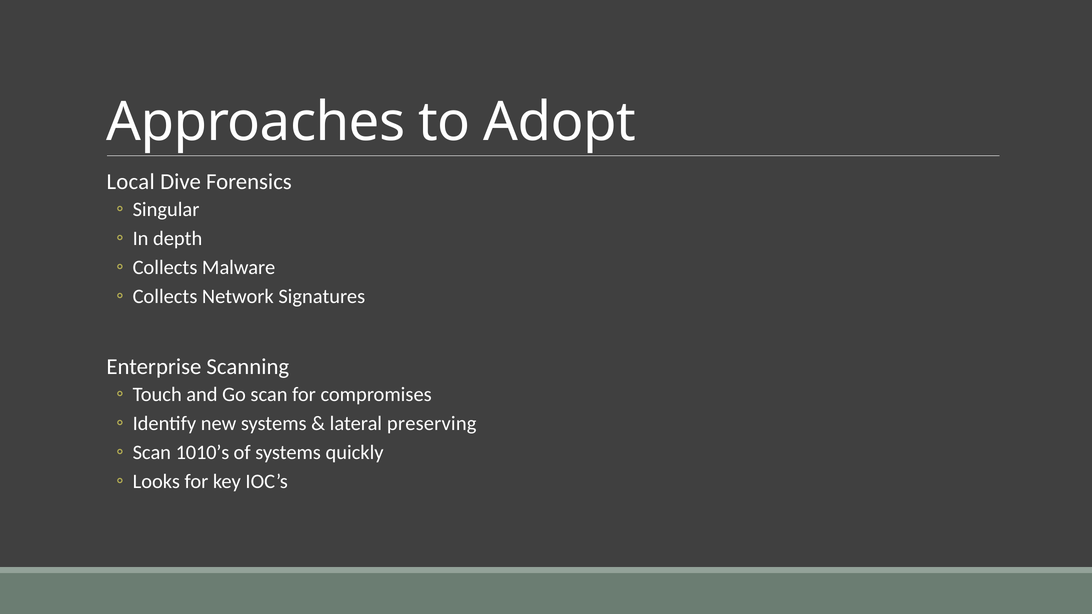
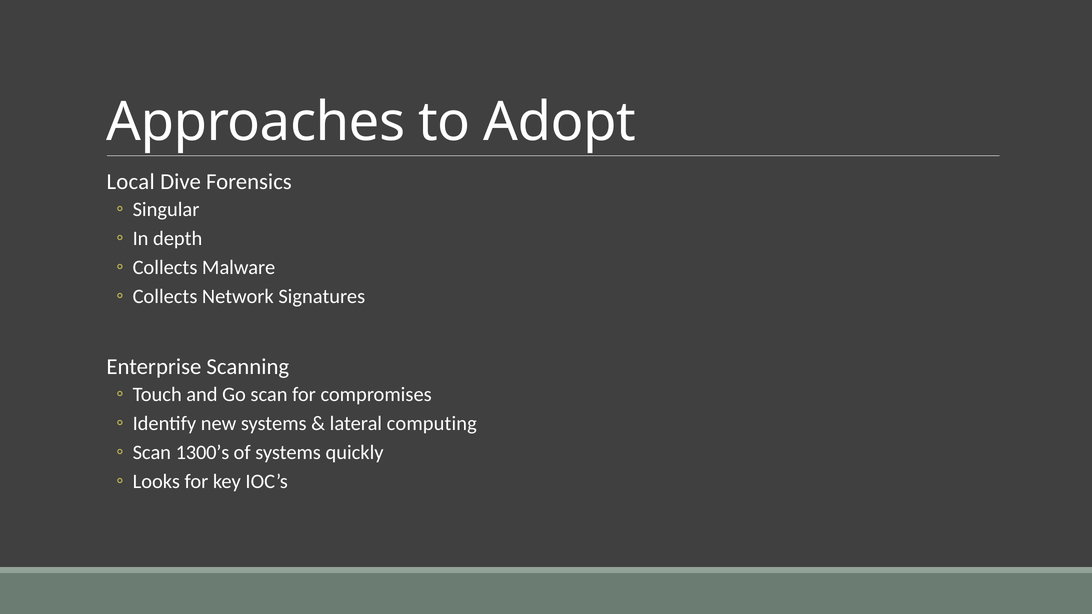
preserving: preserving -> computing (432, 424)
1010’s: 1010’s -> 1300’s (202, 453)
